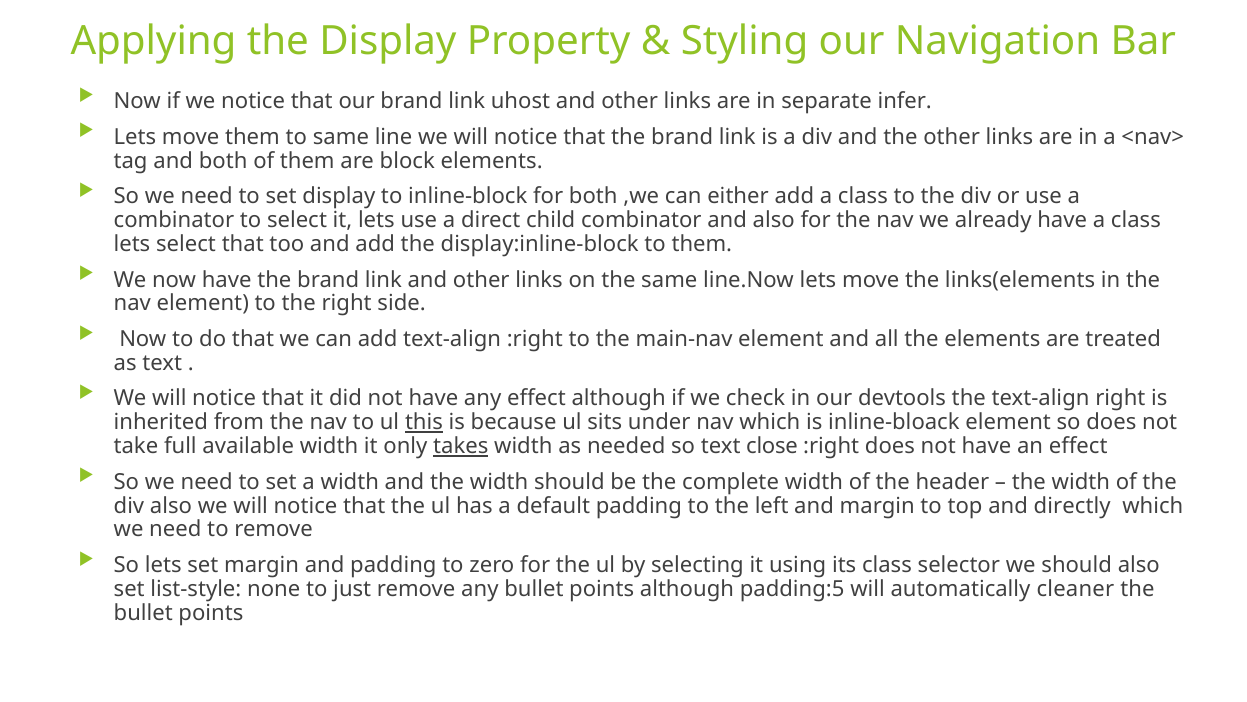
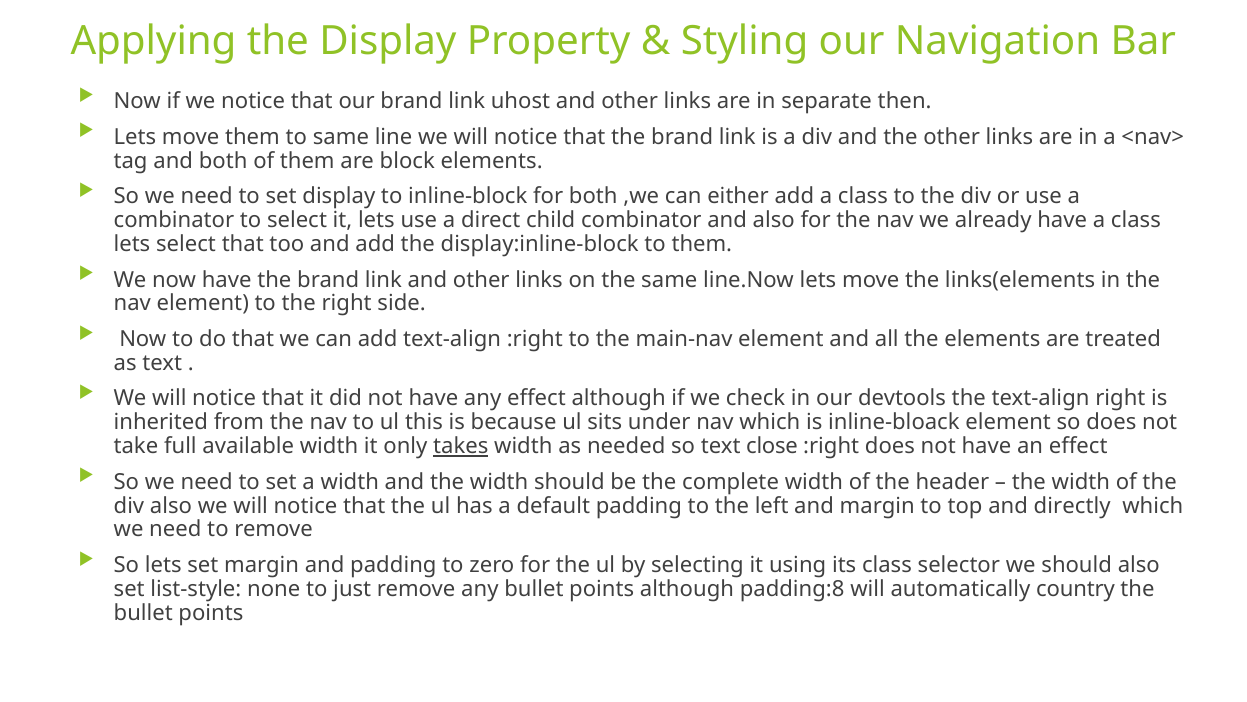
infer: infer -> then (905, 101)
this underline: present -> none (424, 422)
padding:5: padding:5 -> padding:8 (792, 589)
cleaner: cleaner -> country (1076, 589)
